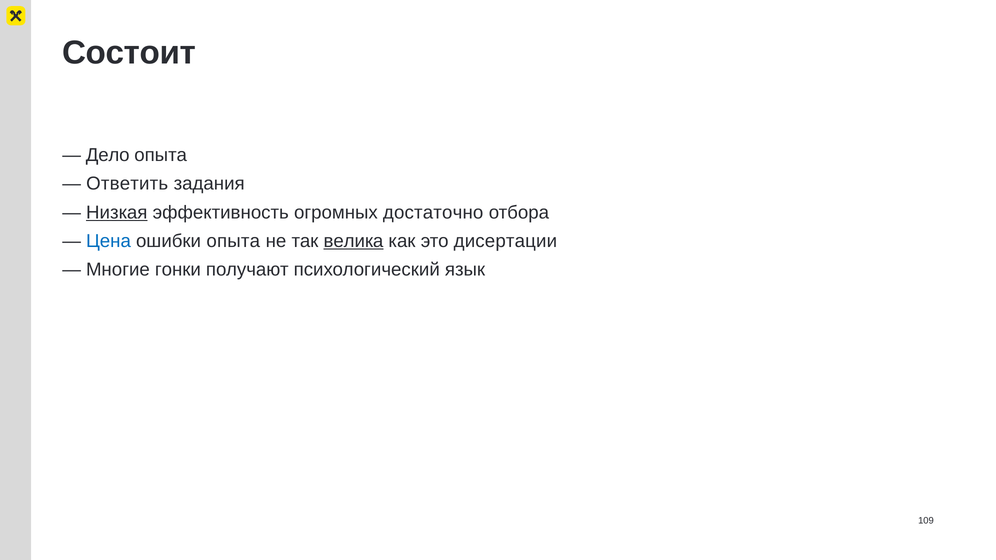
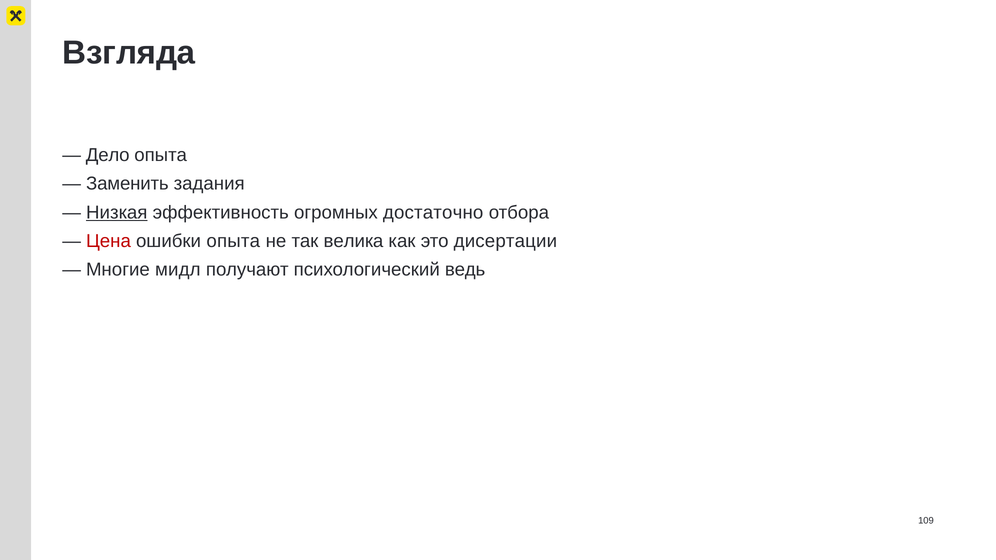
Состоит: Состоит -> Взгляда (129, 53)
Ответить: Ответить -> Заменить (127, 184)
Цена colour: blue -> red (108, 241)
велика underline: present -> none (353, 241)
гонки: гонки -> мидл (178, 270)
язык: язык -> ведь (465, 270)
